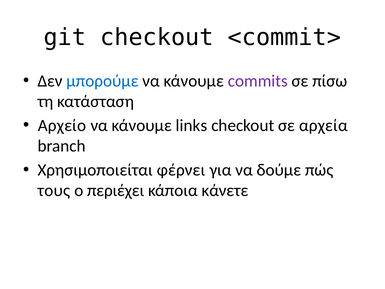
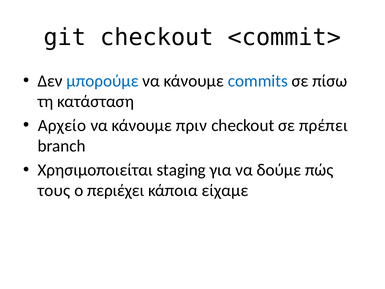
commits colour: purple -> blue (258, 81)
links: links -> πριν (191, 125)
αρχεία: αρχεία -> πρέπει (323, 125)
φέρνει: φέρνει -> staging (181, 170)
κάνετε: κάνετε -> είχαμε (225, 190)
